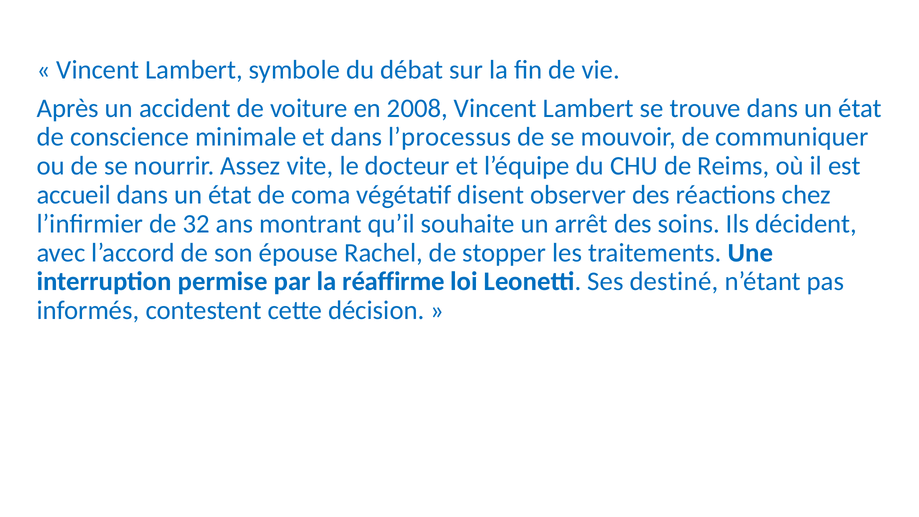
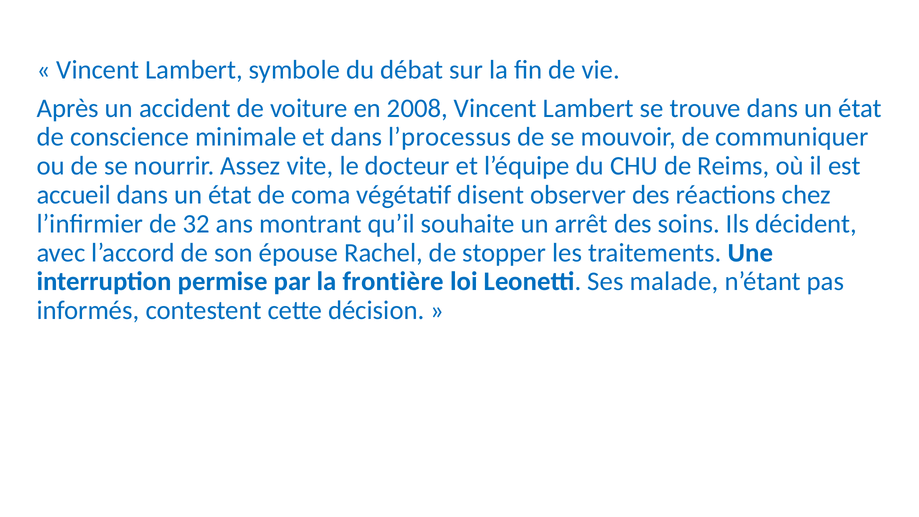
réaffirme: réaffirme -> frontière (393, 282)
destiné: destiné -> malade (674, 282)
